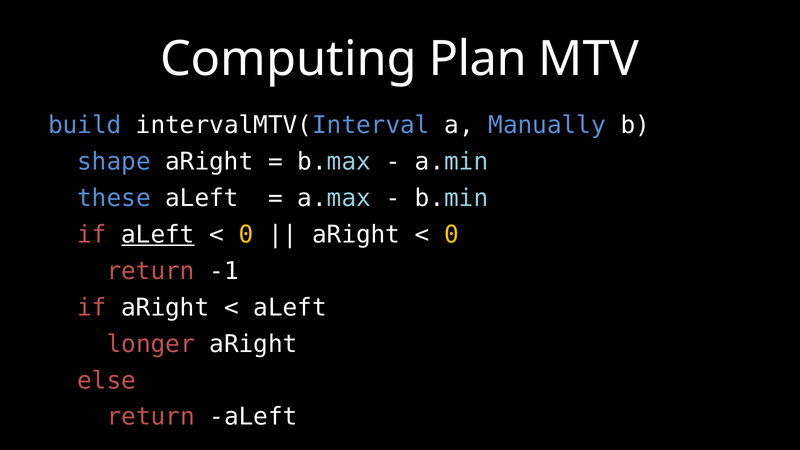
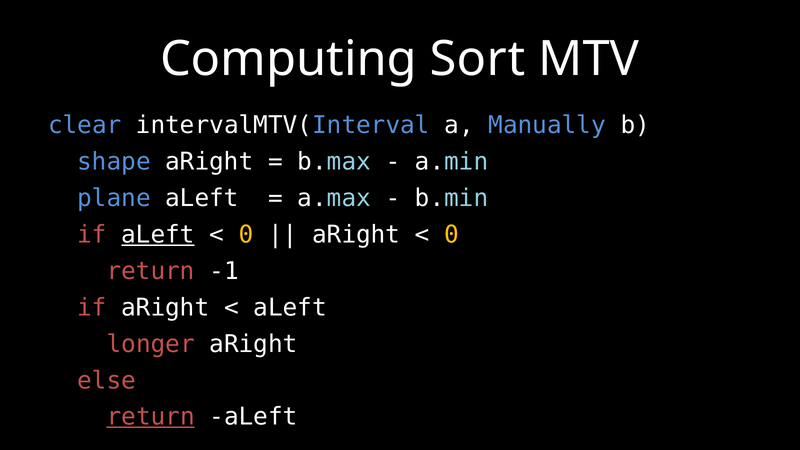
Plan: Plan -> Sort (477, 59)
build: build -> clear (85, 125)
these: these -> plane (114, 198)
return underline: none -> present (151, 417)
